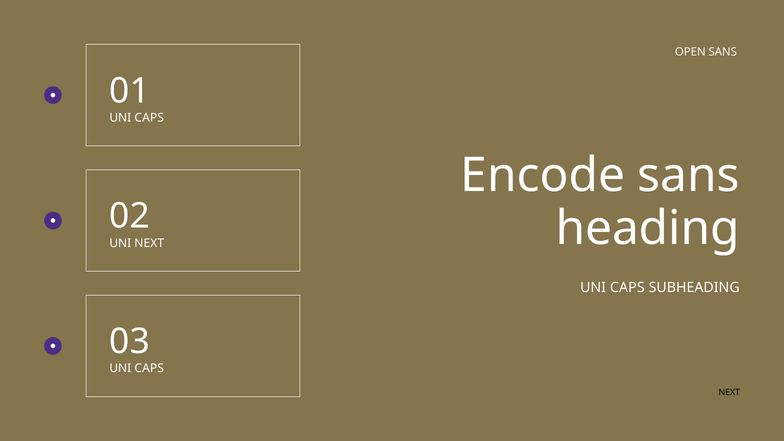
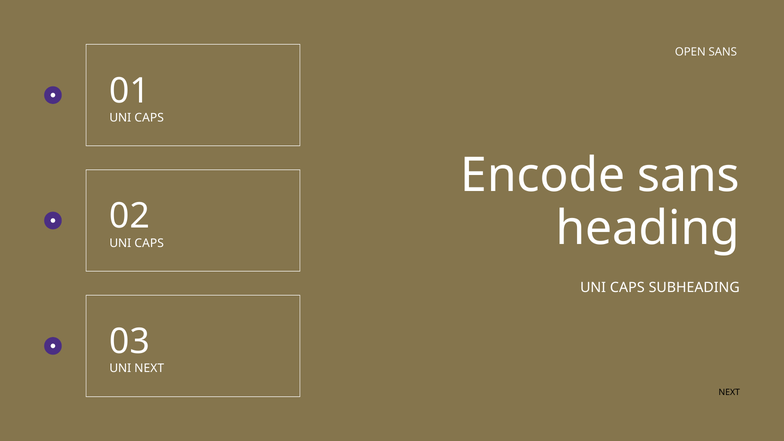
NEXT: NEXT -> CAPS (149, 243)
CAPS: CAPS -> NEXT (149, 369)
